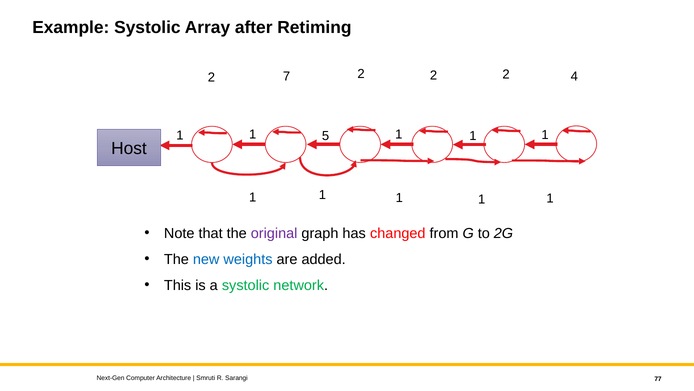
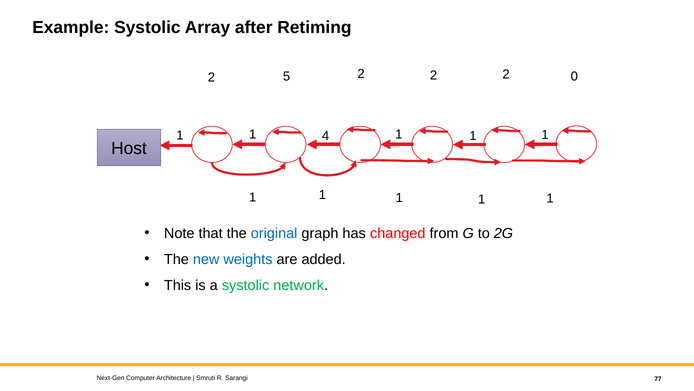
7: 7 -> 5 (287, 76)
4: 4 -> 0 (574, 76)
5: 5 -> 4 (326, 136)
original colour: purple -> blue (274, 233)
